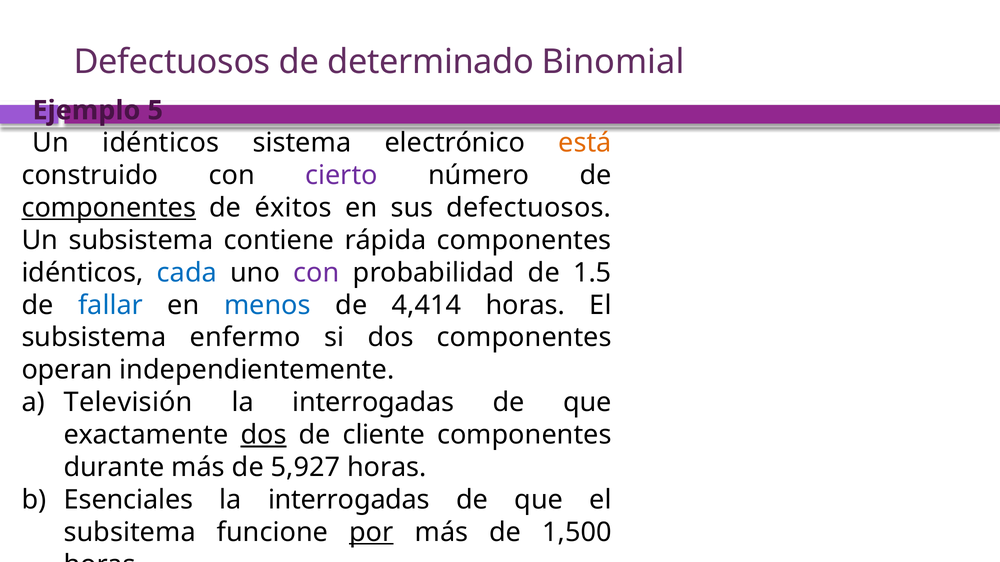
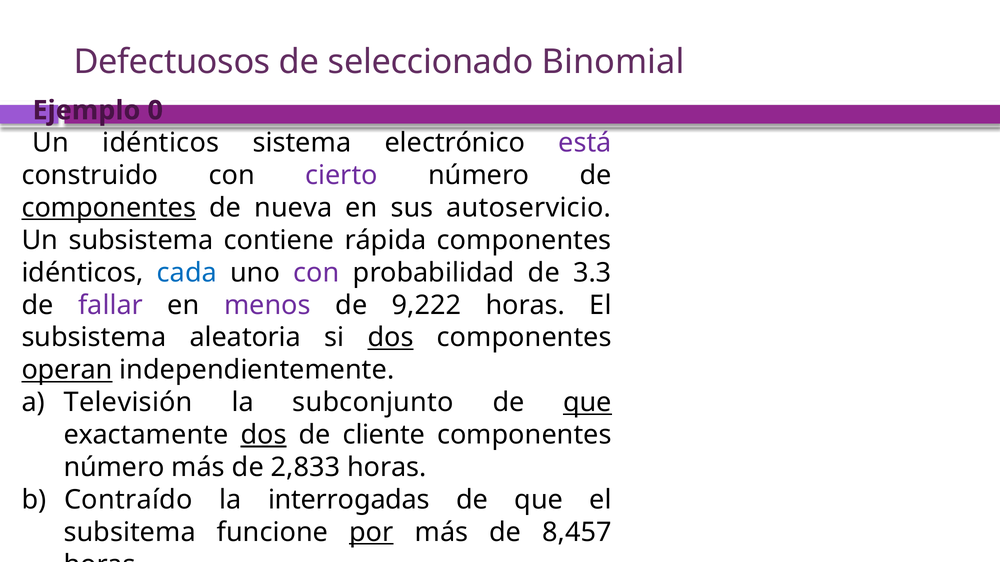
determinado: determinado -> seleccionado (431, 62)
5: 5 -> 0 (155, 111)
está colour: orange -> purple (585, 143)
éxitos: éxitos -> nueva (293, 208)
sus defectuosos: defectuosos -> autoservicio (529, 208)
1.5: 1.5 -> 3.3 (592, 273)
fallar colour: blue -> purple (110, 305)
menos colour: blue -> purple (267, 305)
4,414: 4,414 -> 9,222 (427, 305)
enfermo: enfermo -> aleatoria (245, 338)
dos underline: none -> present (391, 338)
operan underline: none -> present (67, 370)
interrogadas: interrogadas -> subconjunto (373, 403)
que underline: none -> present (587, 403)
durante: durante -> número (114, 468)
5,927: 5,927 -> 2,833 (306, 468)
Esenciales: Esenciales -> Contraído (128, 500)
1,500: 1,500 -> 8,457 (577, 533)
